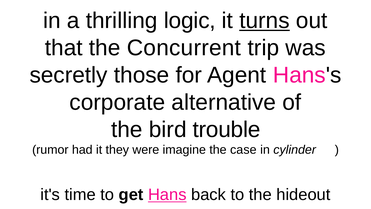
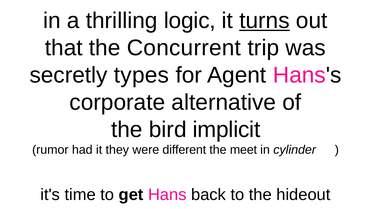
those: those -> types (141, 75)
trouble: trouble -> implicit (226, 129)
imagine: imagine -> different (184, 150)
case: case -> meet (243, 150)
Hans underline: present -> none (167, 194)
